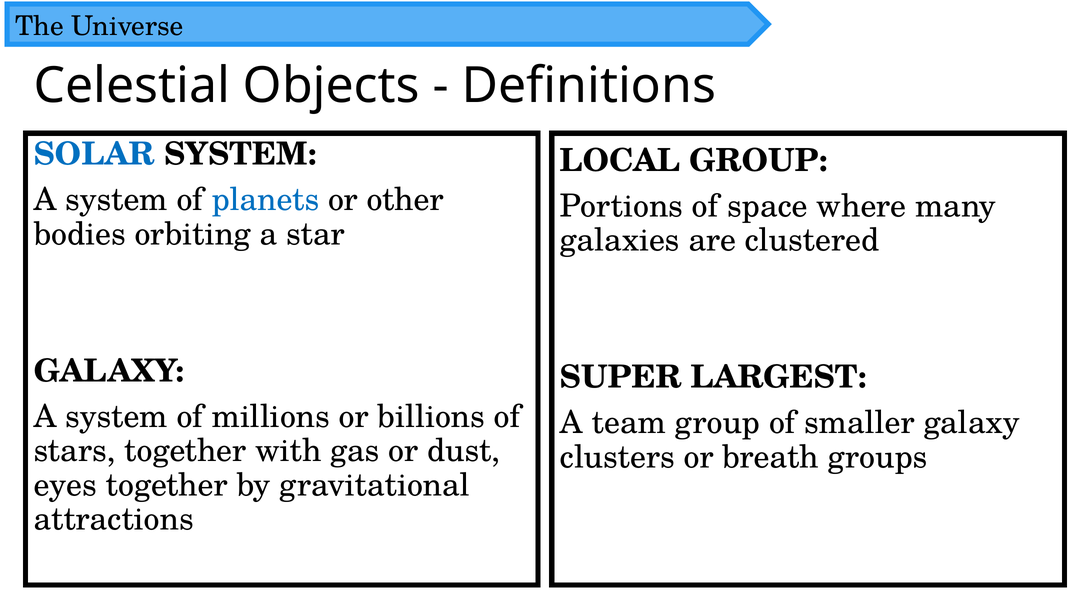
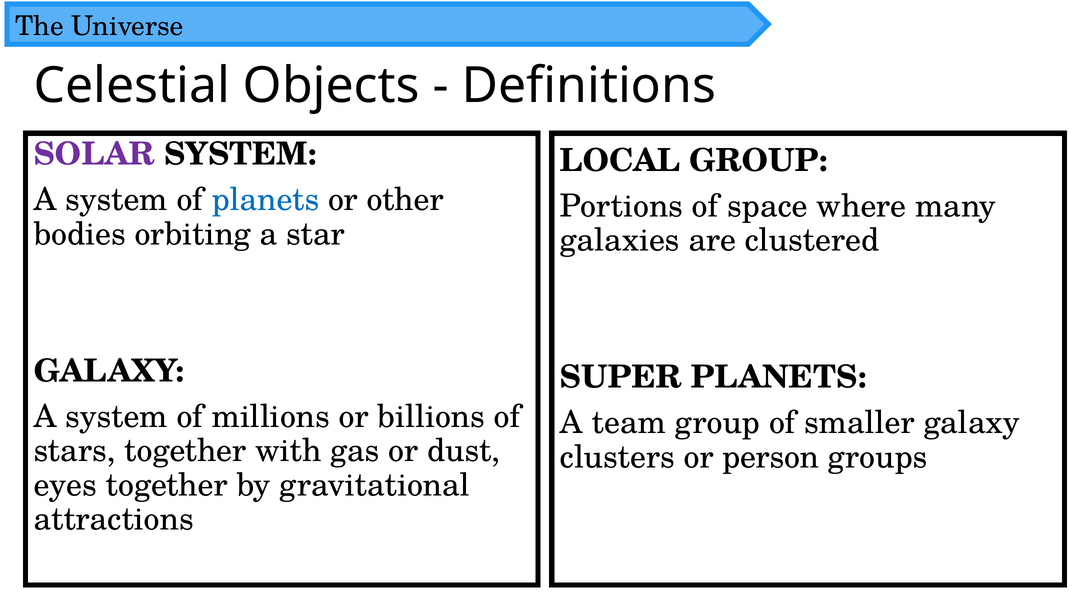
SOLAR colour: blue -> purple (94, 154)
SUPER LARGEST: LARGEST -> PLANETS (779, 377)
breath: breath -> person (771, 457)
